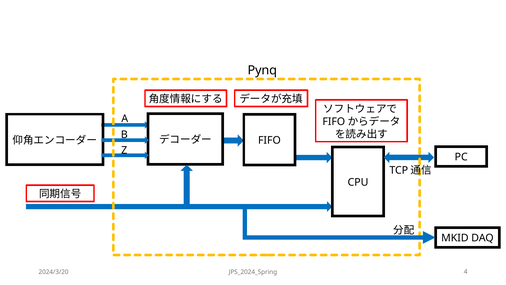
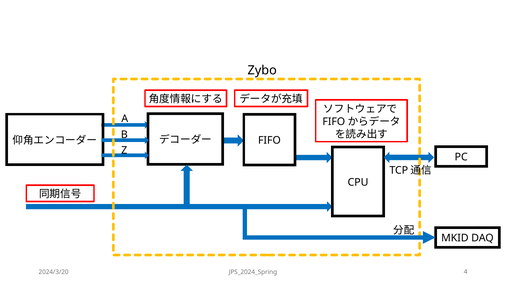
Pynq: Pynq -> Zybo (262, 70)
